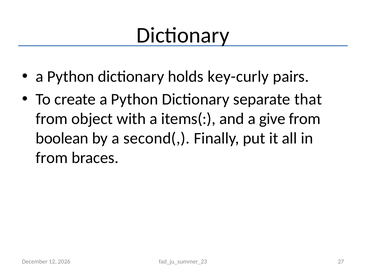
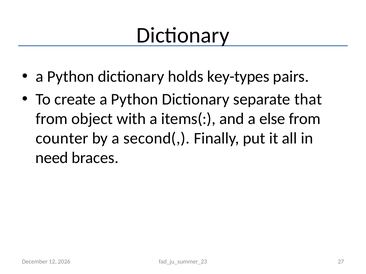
key-curly: key-curly -> key-types (238, 77)
give: give -> else (272, 119)
boolean: boolean -> counter (62, 139)
from: from -> need (52, 158)
